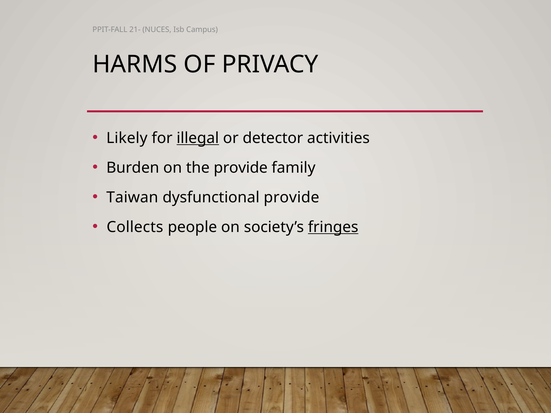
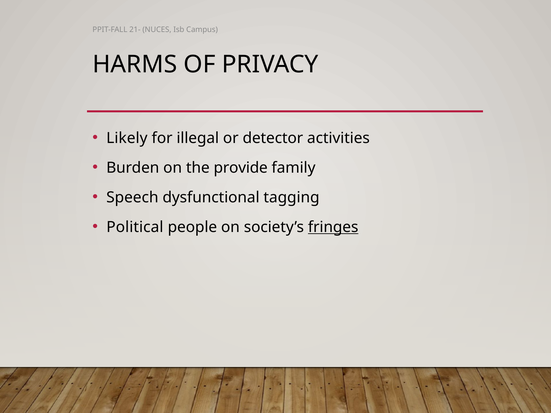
illegal underline: present -> none (198, 138)
Taiwan: Taiwan -> Speech (132, 198)
dysfunctional provide: provide -> tagging (292, 198)
Collects: Collects -> Political (135, 227)
